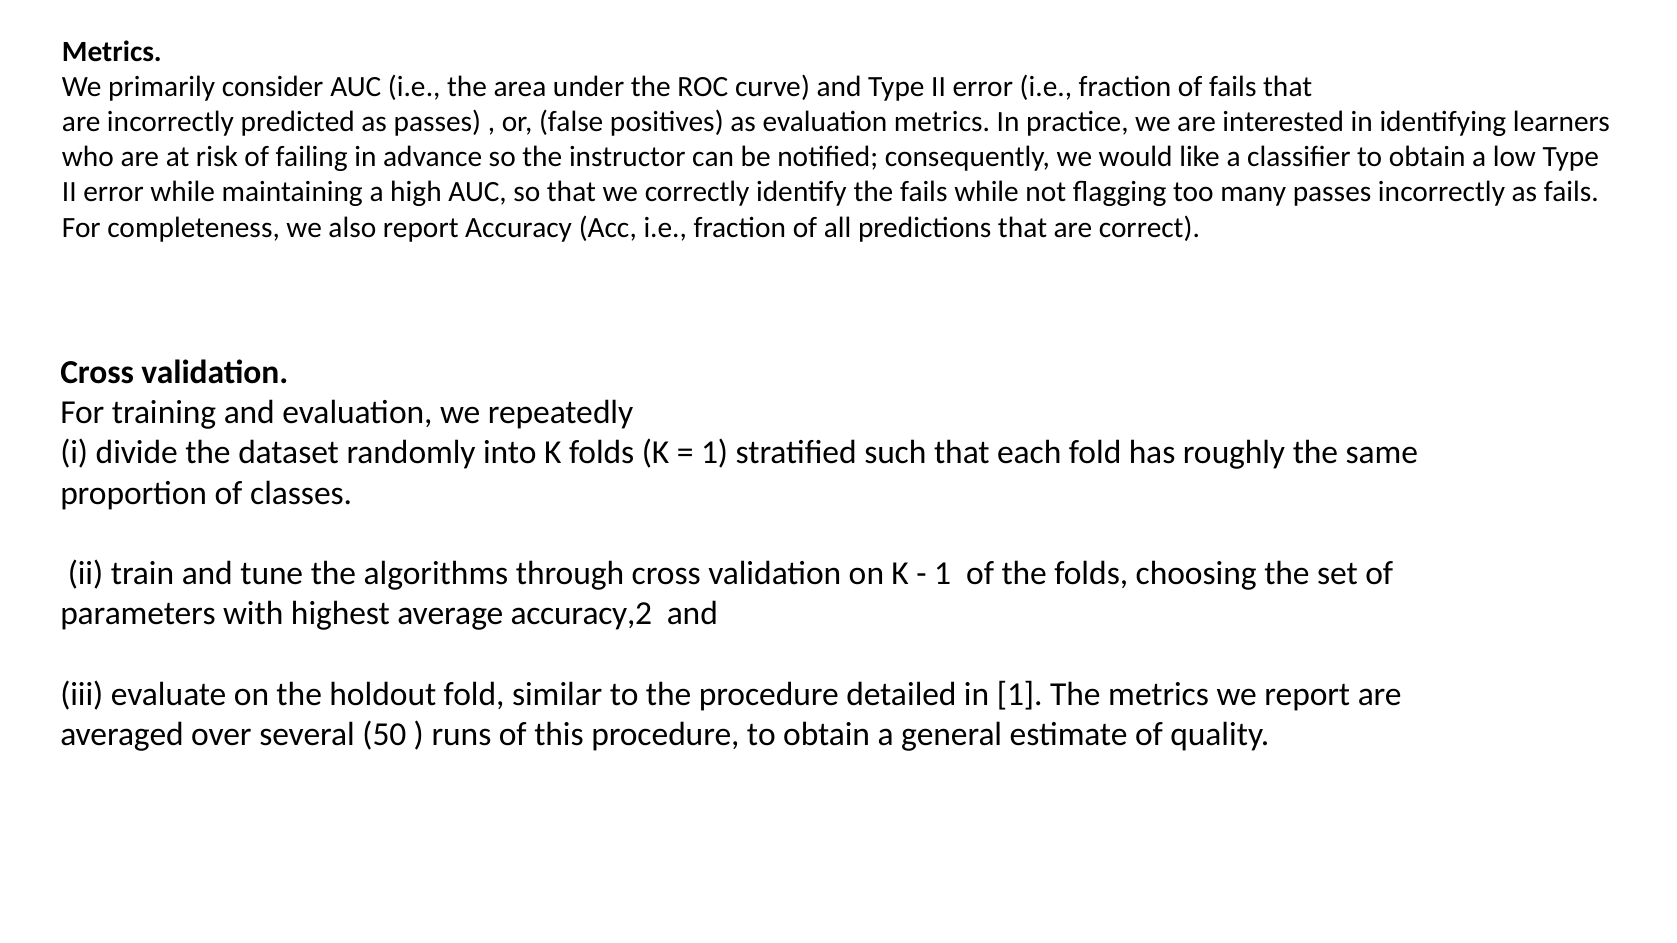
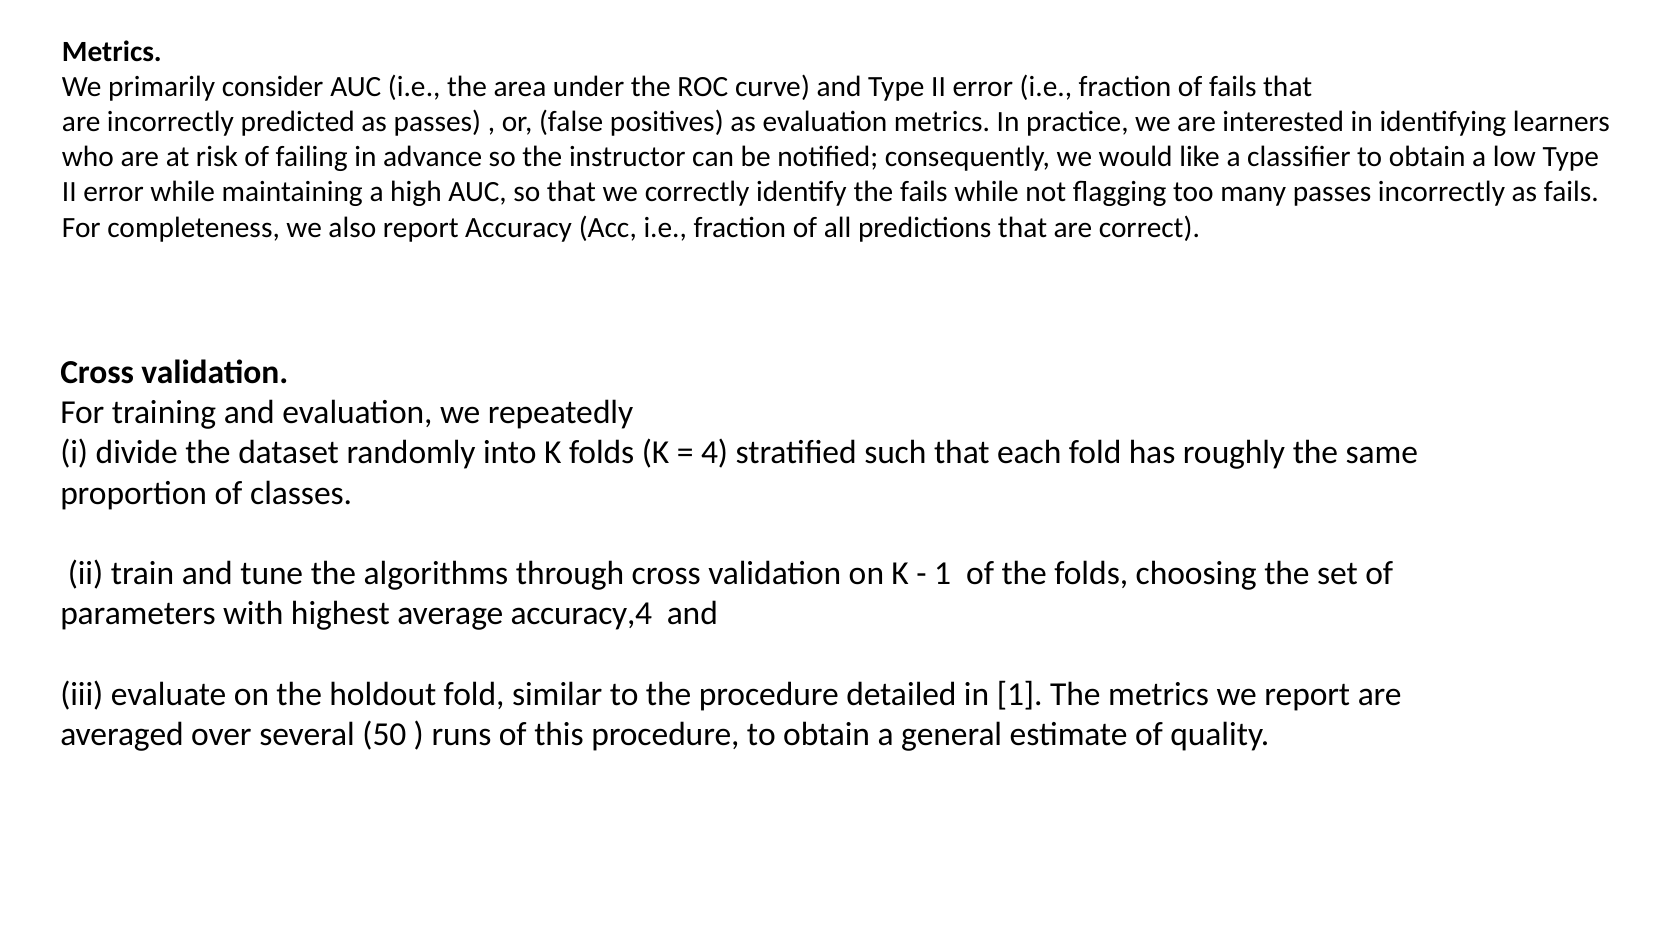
1: 1 -> 4 (715, 453)
accuracy,2: accuracy,2 -> accuracy,4 (581, 614)
